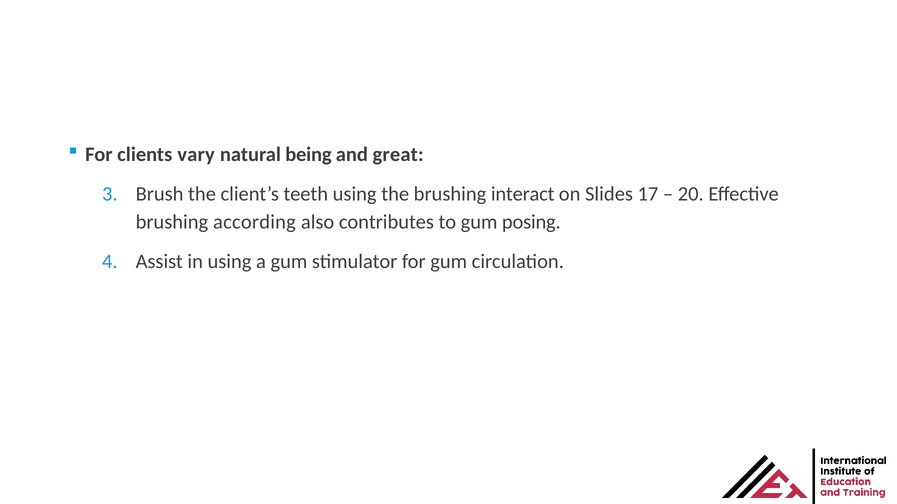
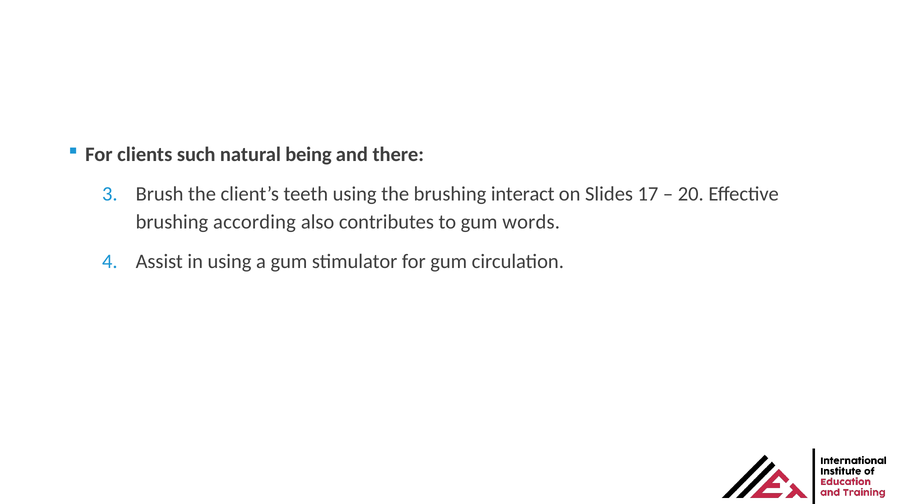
vary: vary -> such (196, 155)
great: great -> there (398, 155)
posing: posing -> words (531, 222)
